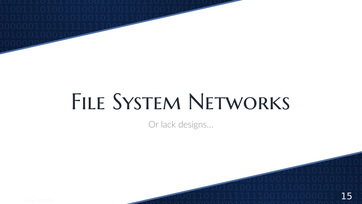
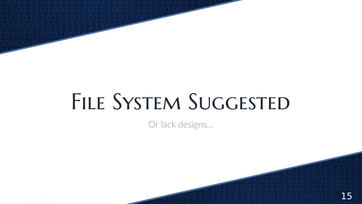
Networks: Networks -> Suggested (239, 102)
